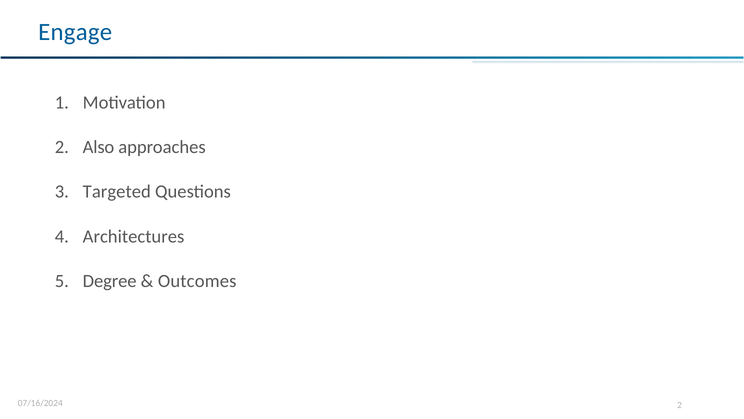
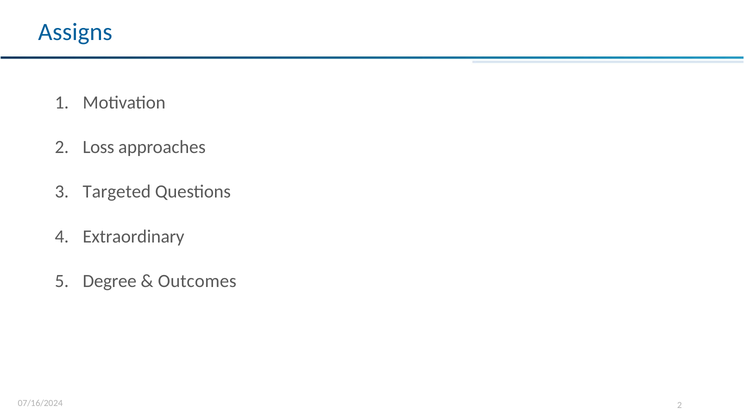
Engage: Engage -> Assigns (75, 32)
Also: Also -> Loss (99, 147)
Architectures: Architectures -> Extraordinary (134, 236)
